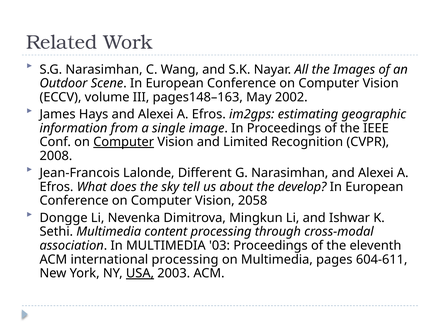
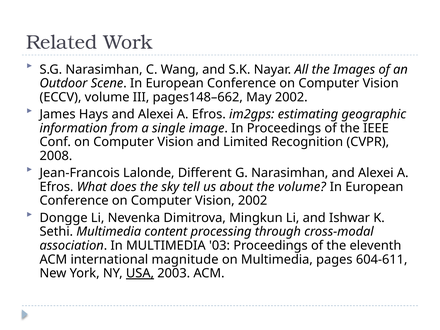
pages148–163: pages148–163 -> pages148–662 (198, 97)
Computer underline: present -> none (124, 142)
the develop: develop -> volume (302, 187)
Vision 2058: 2058 -> 2002 (253, 201)
international processing: processing -> magnitude (185, 259)
